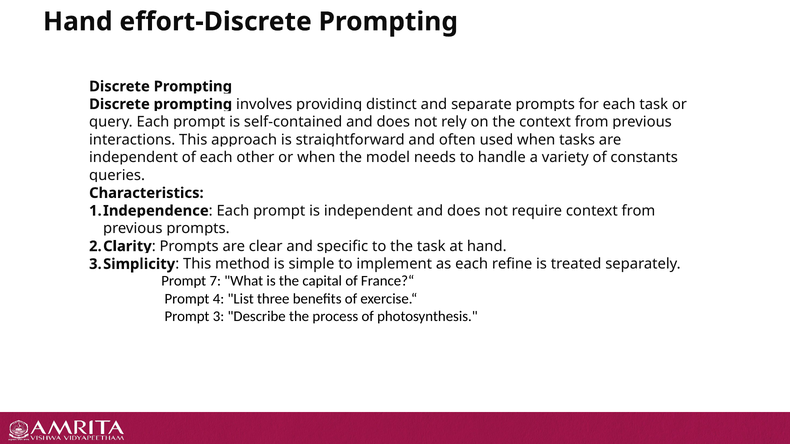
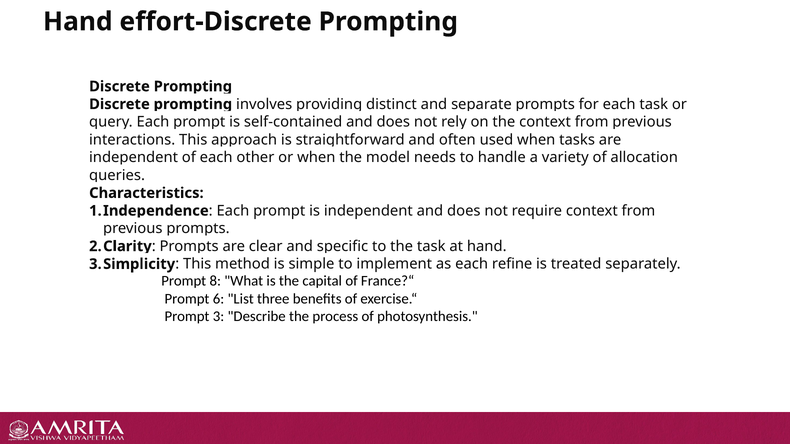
constants: constants -> allocation (644, 158)
7: 7 -> 8 (215, 281)
4: 4 -> 6 (219, 299)
